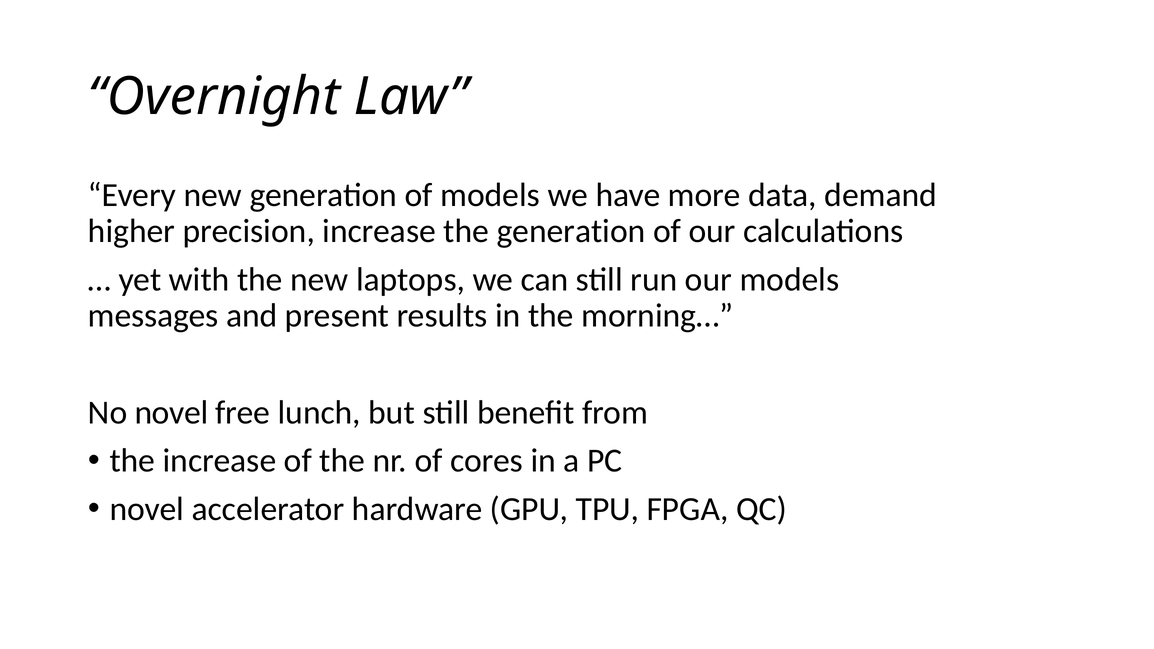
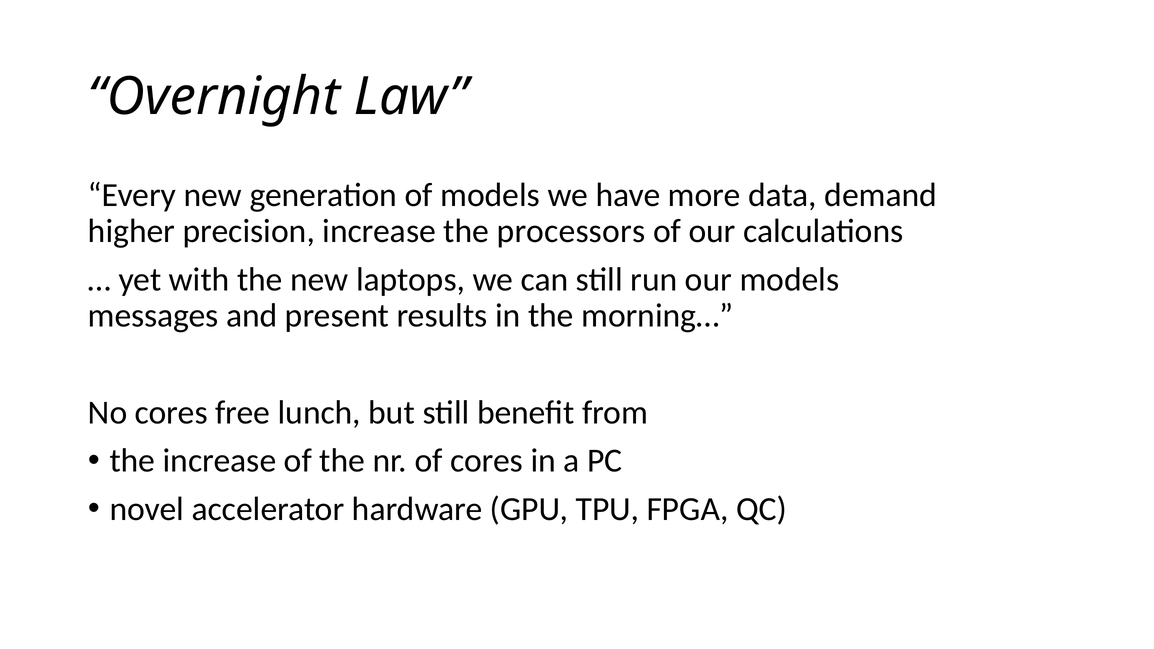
the generation: generation -> processors (571, 231)
No novel: novel -> cores (171, 413)
